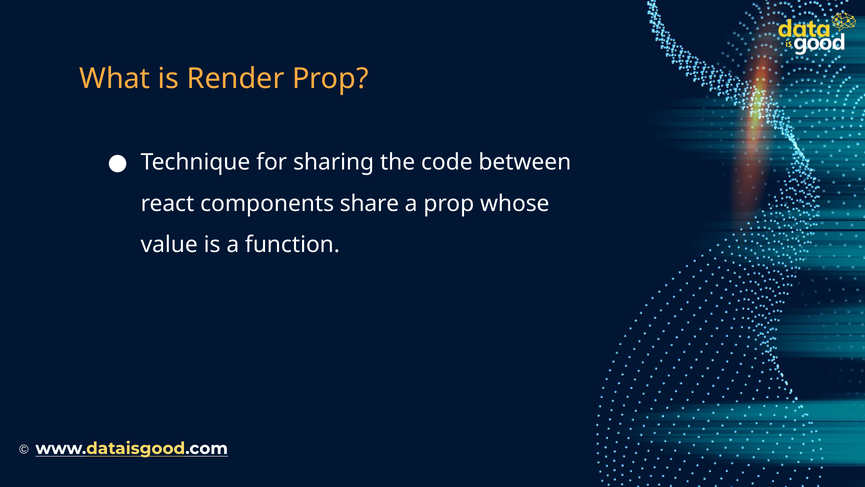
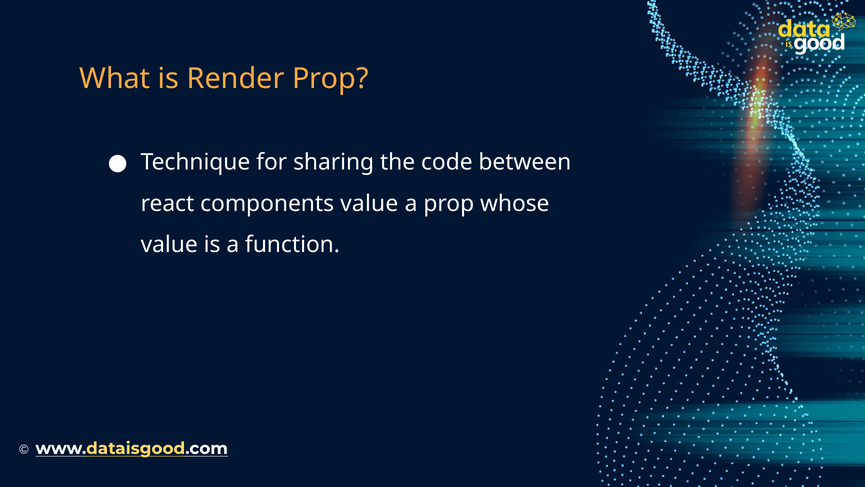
components share: share -> value (369, 203)
